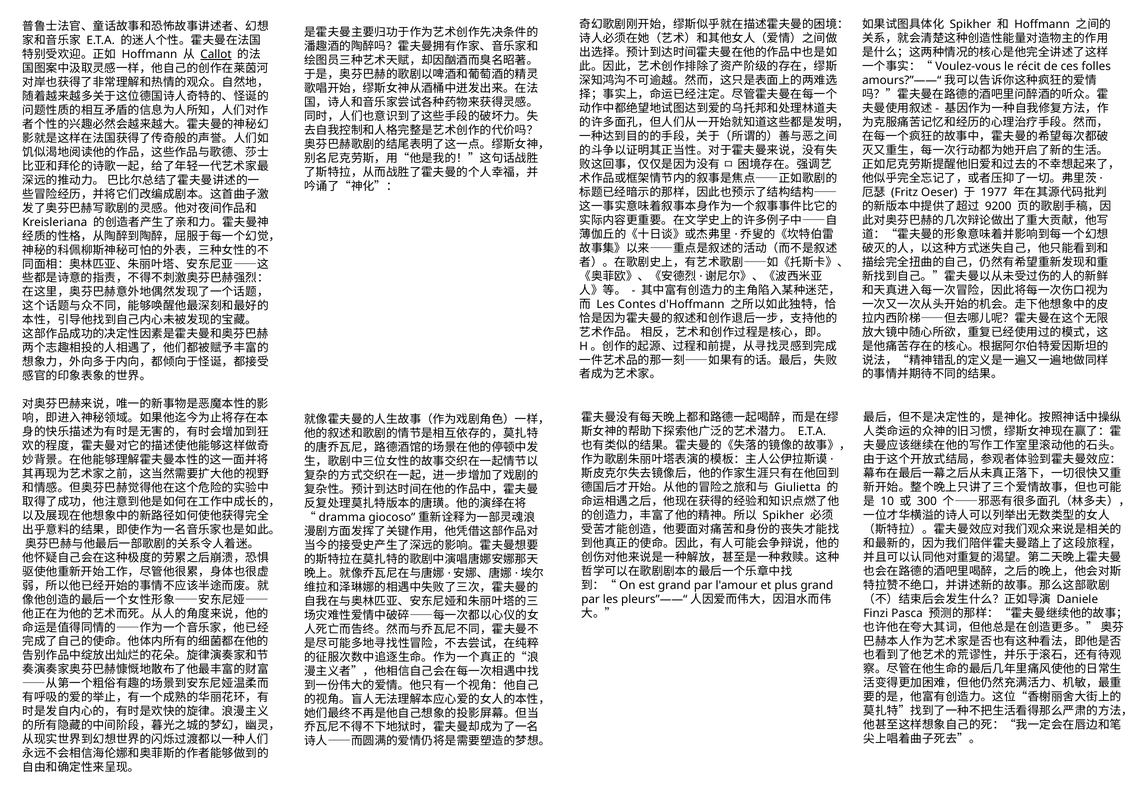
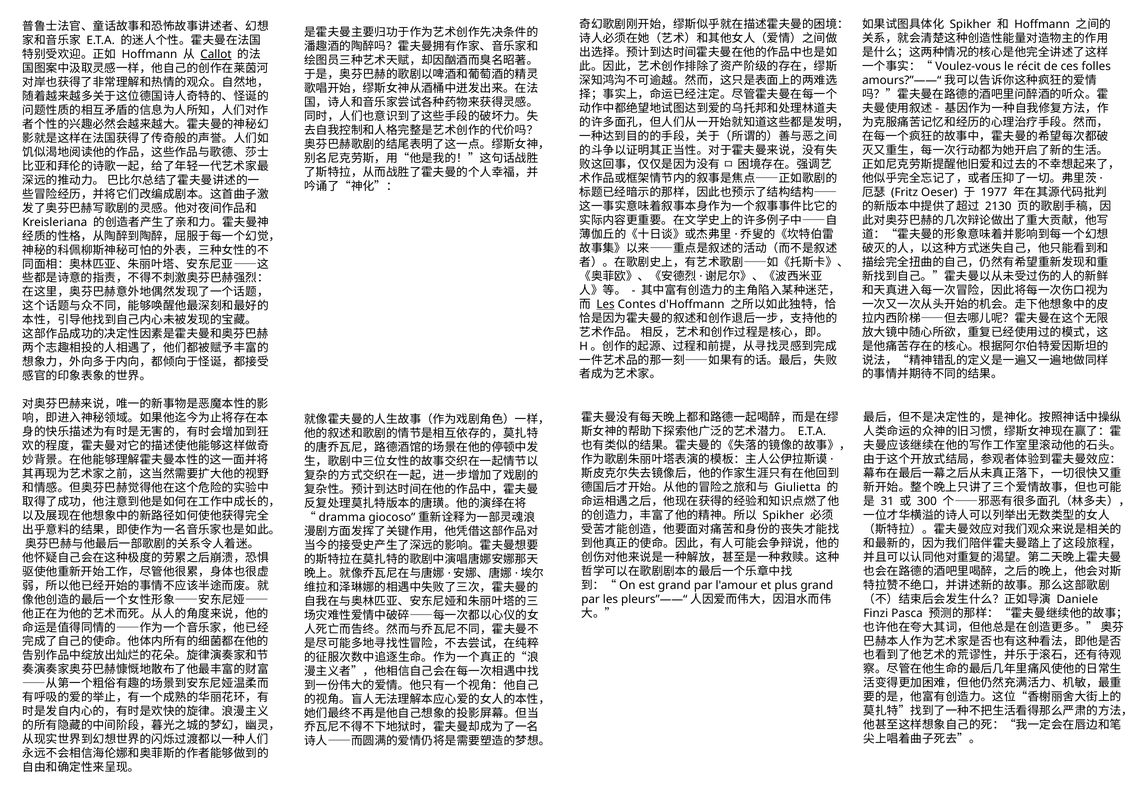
9200: 9200 -> 2130 (998, 206)
Les underline: none -> present (606, 304)
10: 10 -> 31 (887, 501)
